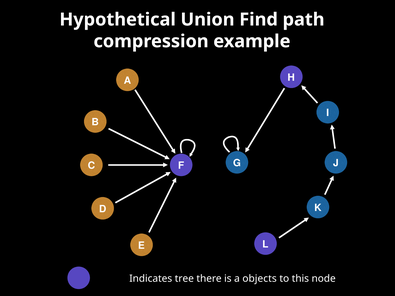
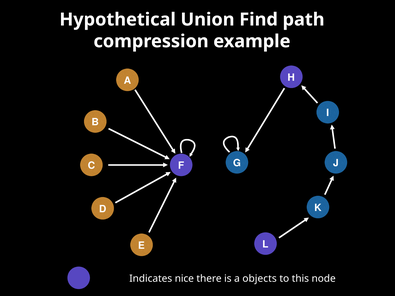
tree: tree -> nice (184, 279)
